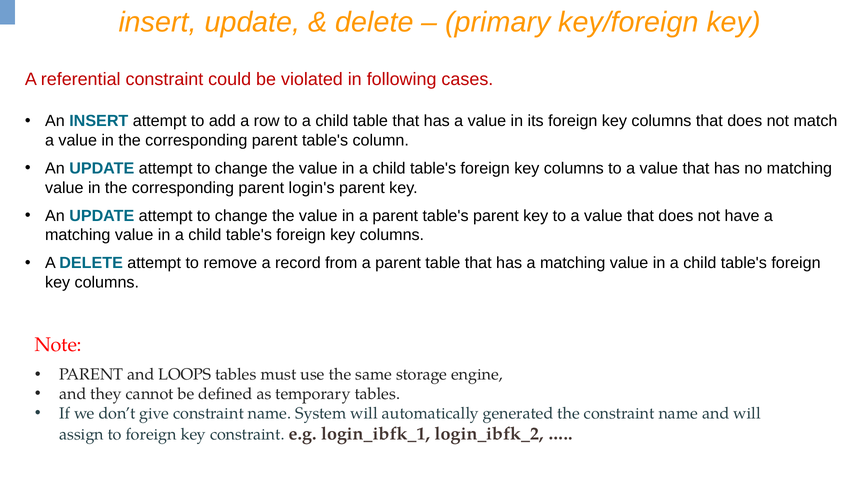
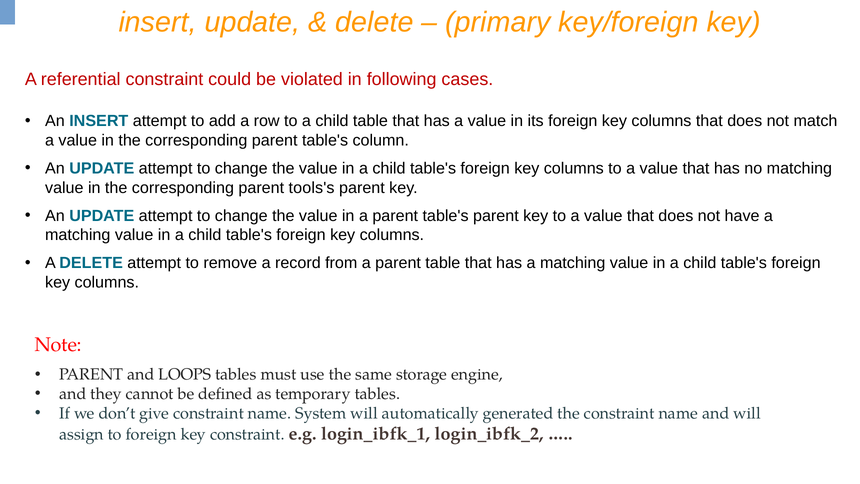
login's: login's -> tools's (312, 188)
